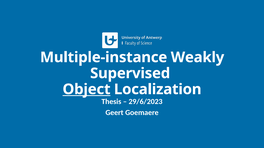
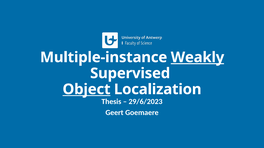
Weakly underline: none -> present (198, 58)
